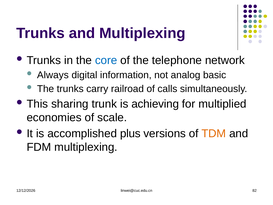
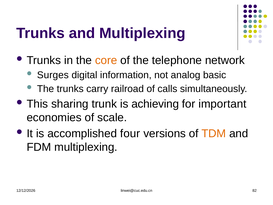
core colour: blue -> orange (106, 60)
Always: Always -> Surges (53, 75)
multiplied: multiplied -> important (222, 104)
plus: plus -> four (130, 133)
